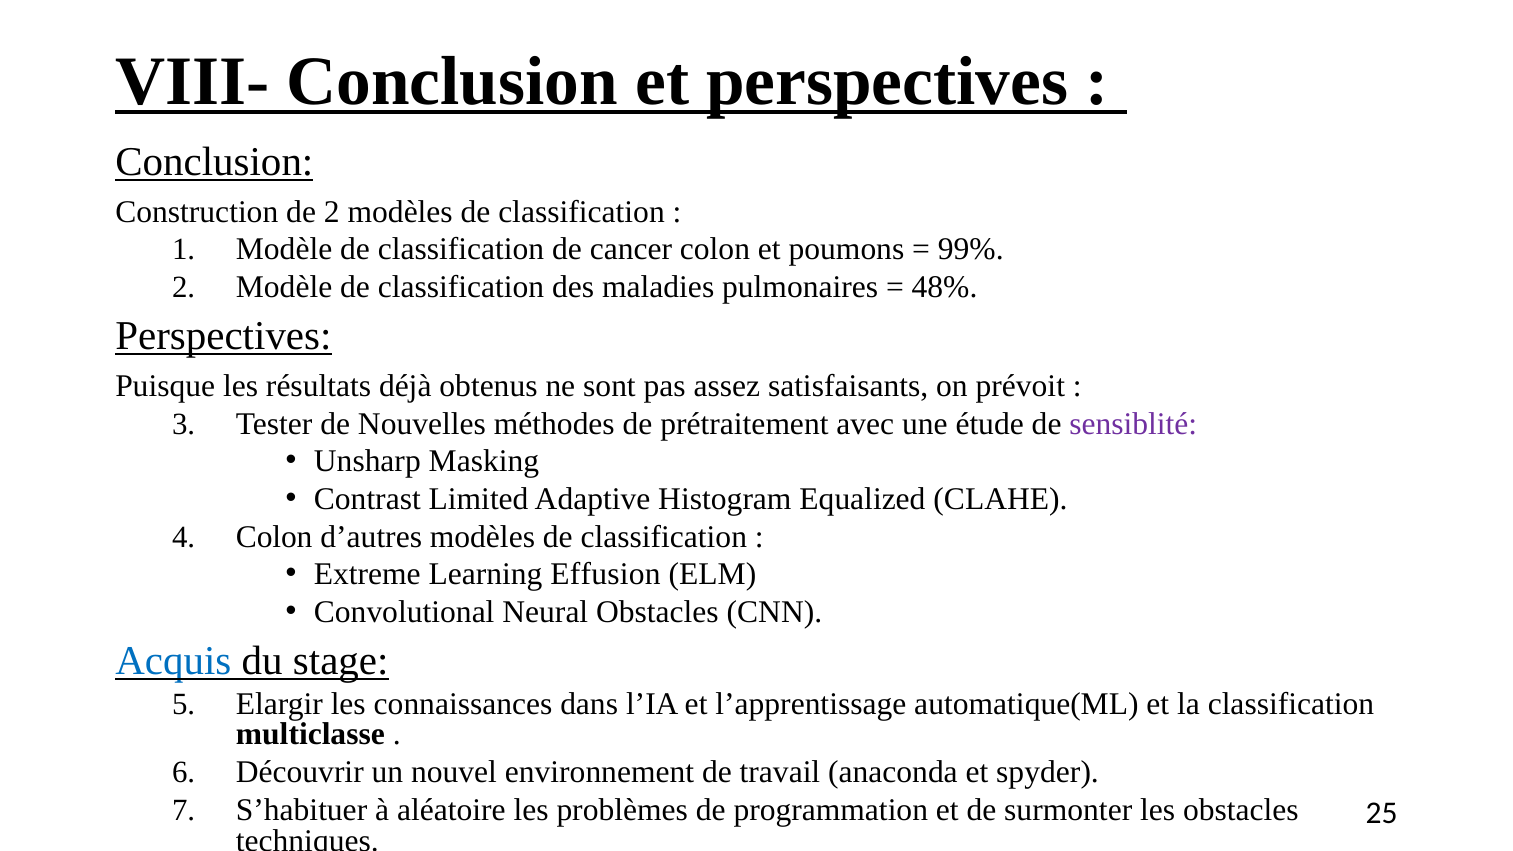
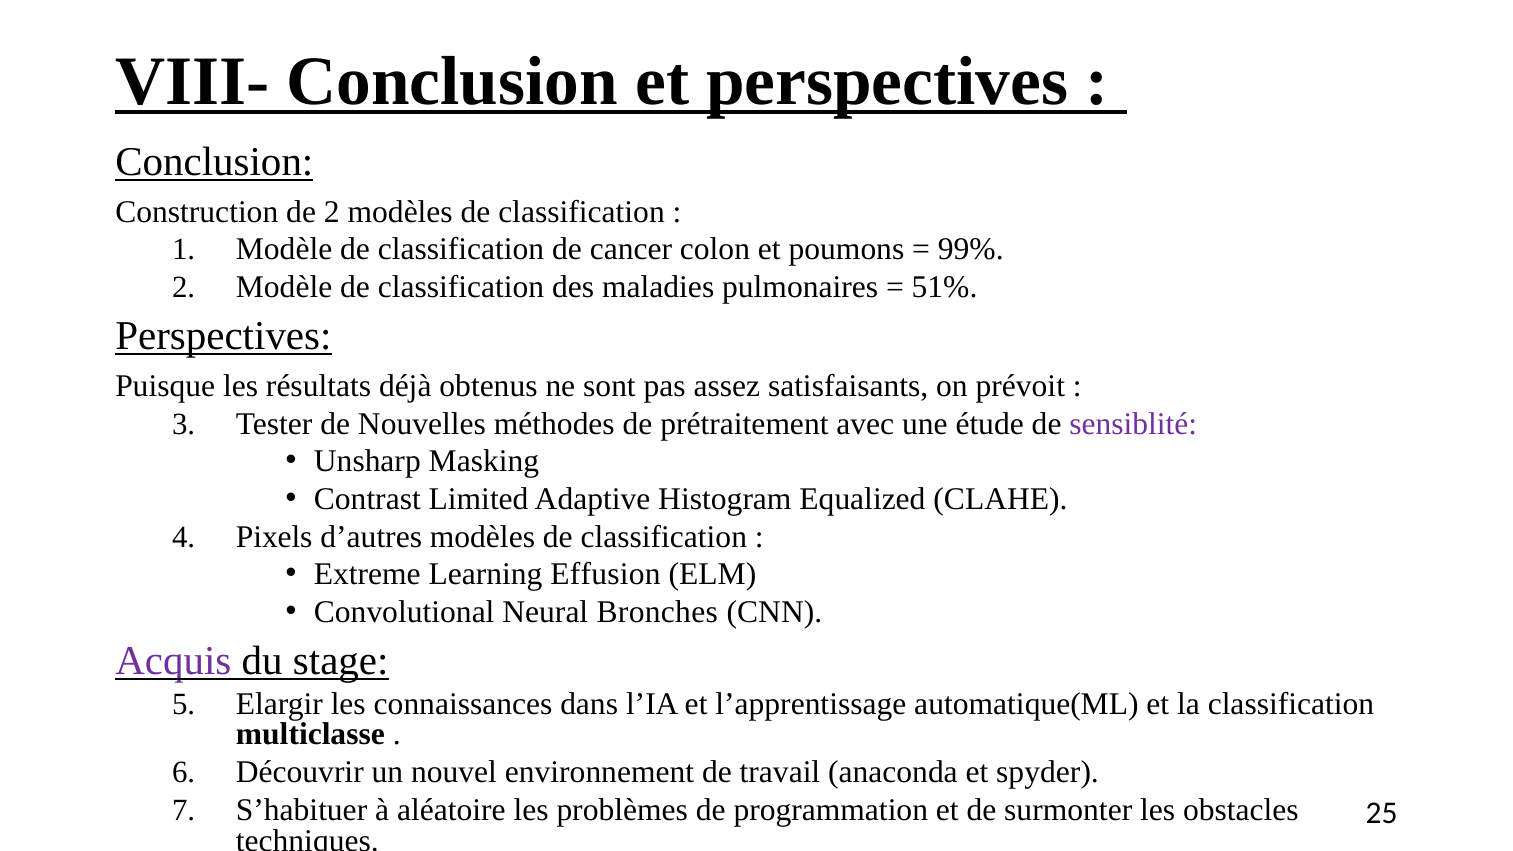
48%: 48% -> 51% (944, 287)
Colon: Colon -> Pixels (274, 537)
Neural Obstacles: Obstacles -> Bronches (657, 612)
Acquis colour: blue -> purple (173, 661)
